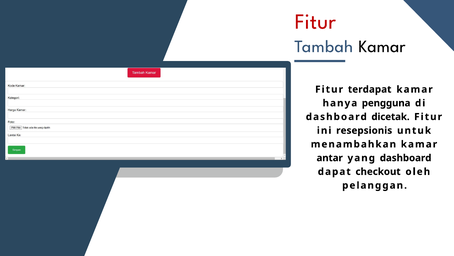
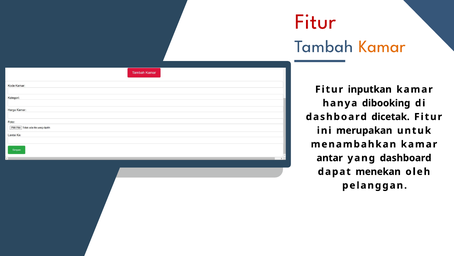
Kamar colour: black -> orange (382, 46)
terdapat: terdapat -> inputkan (370, 89)
pengguna: pengguna -> dibooking (386, 103)
resepsionis: resepsionis -> merupakan (364, 130)
checkout: checkout -> menekan (378, 171)
